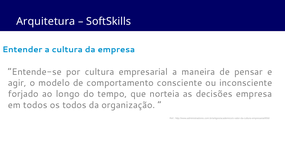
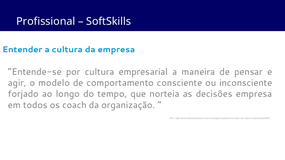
Arquitetura: Arquitetura -> Profissional (46, 22)
os todos: todos -> coach (74, 105)
